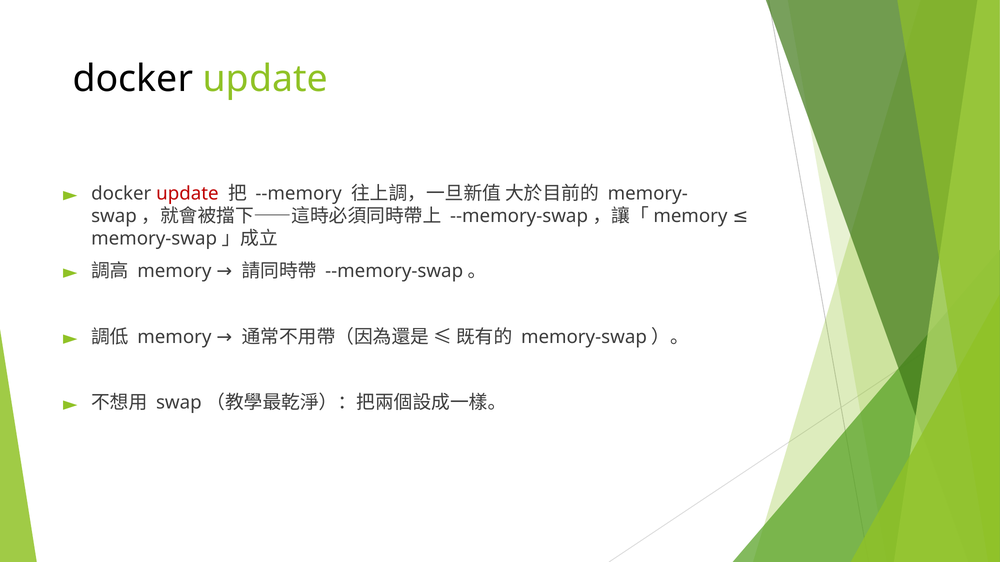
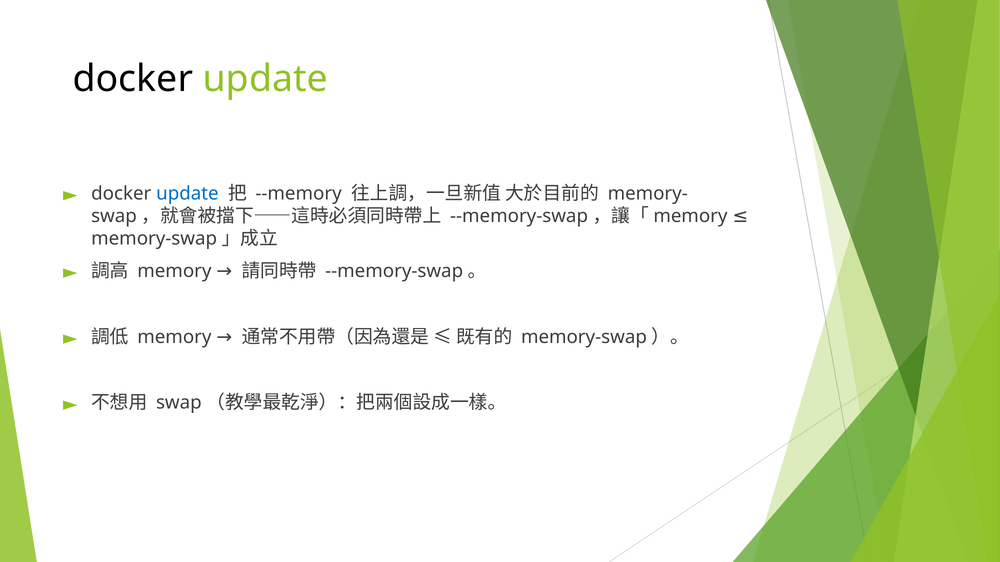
update colour: red -> blue (187, 194)
